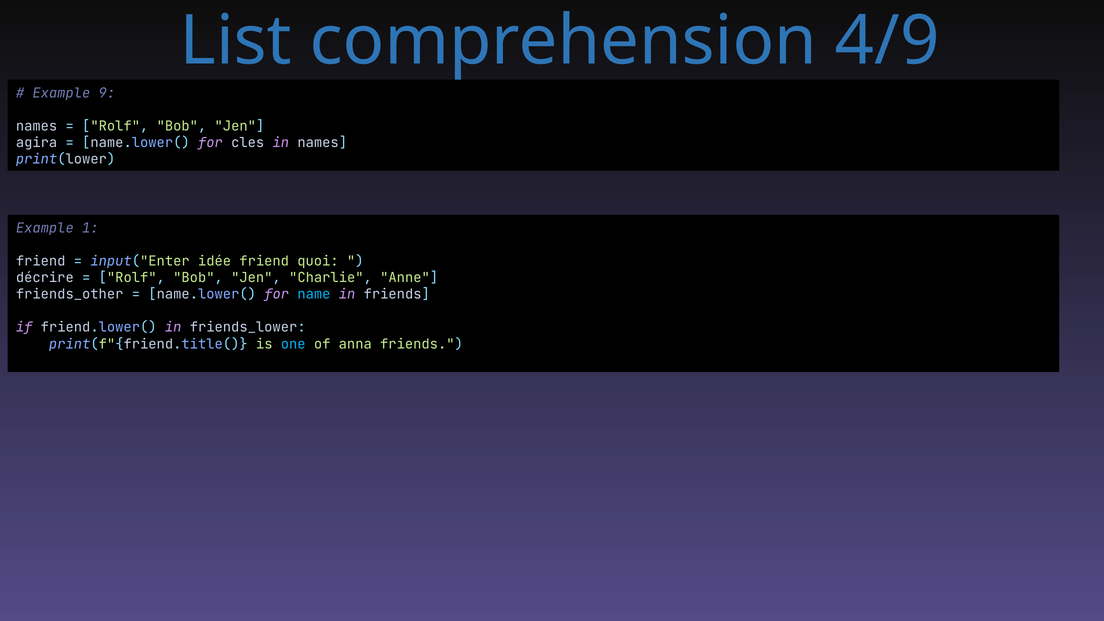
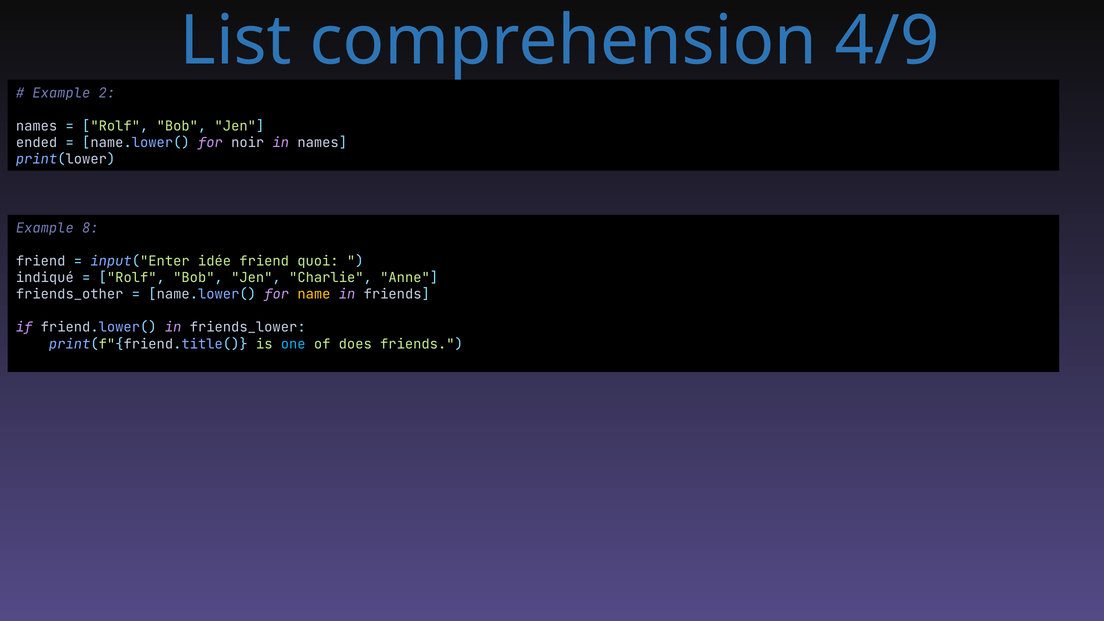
9: 9 -> 2 (107, 93)
agira: agira -> ended (37, 143)
cles: cles -> noir (248, 143)
1: 1 -> 8 (90, 228)
décrire: décrire -> indiqué (45, 278)
name colour: light blue -> yellow (314, 294)
anna: anna -> does (355, 344)
